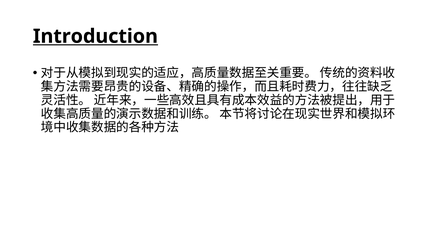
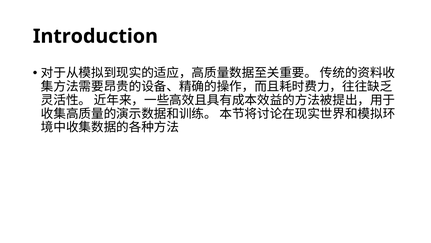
Introduction underline: present -> none (95, 36)
